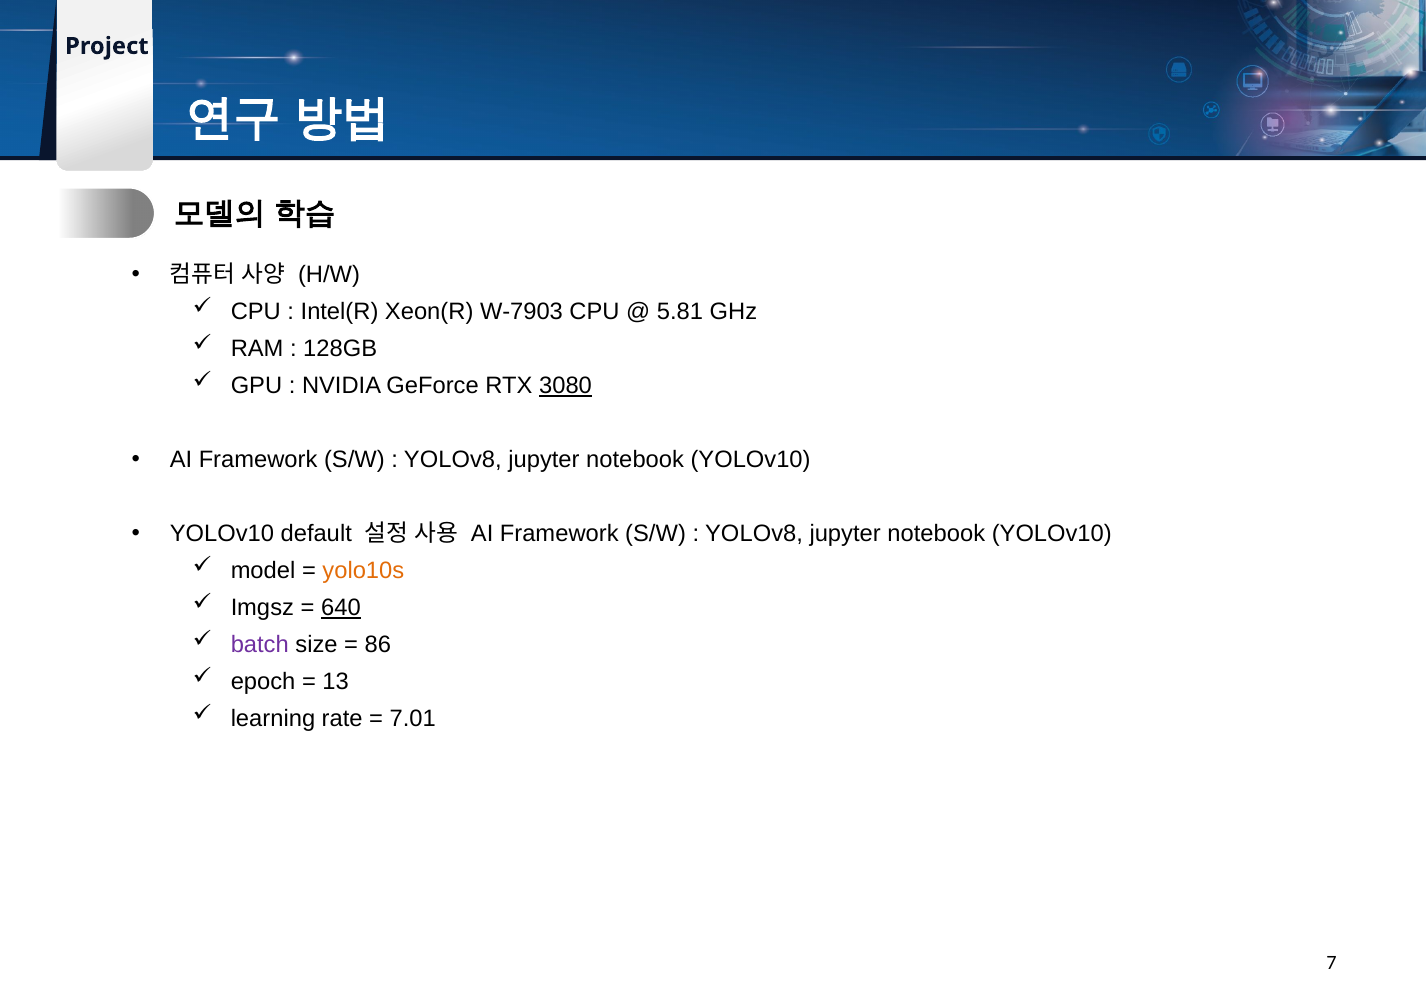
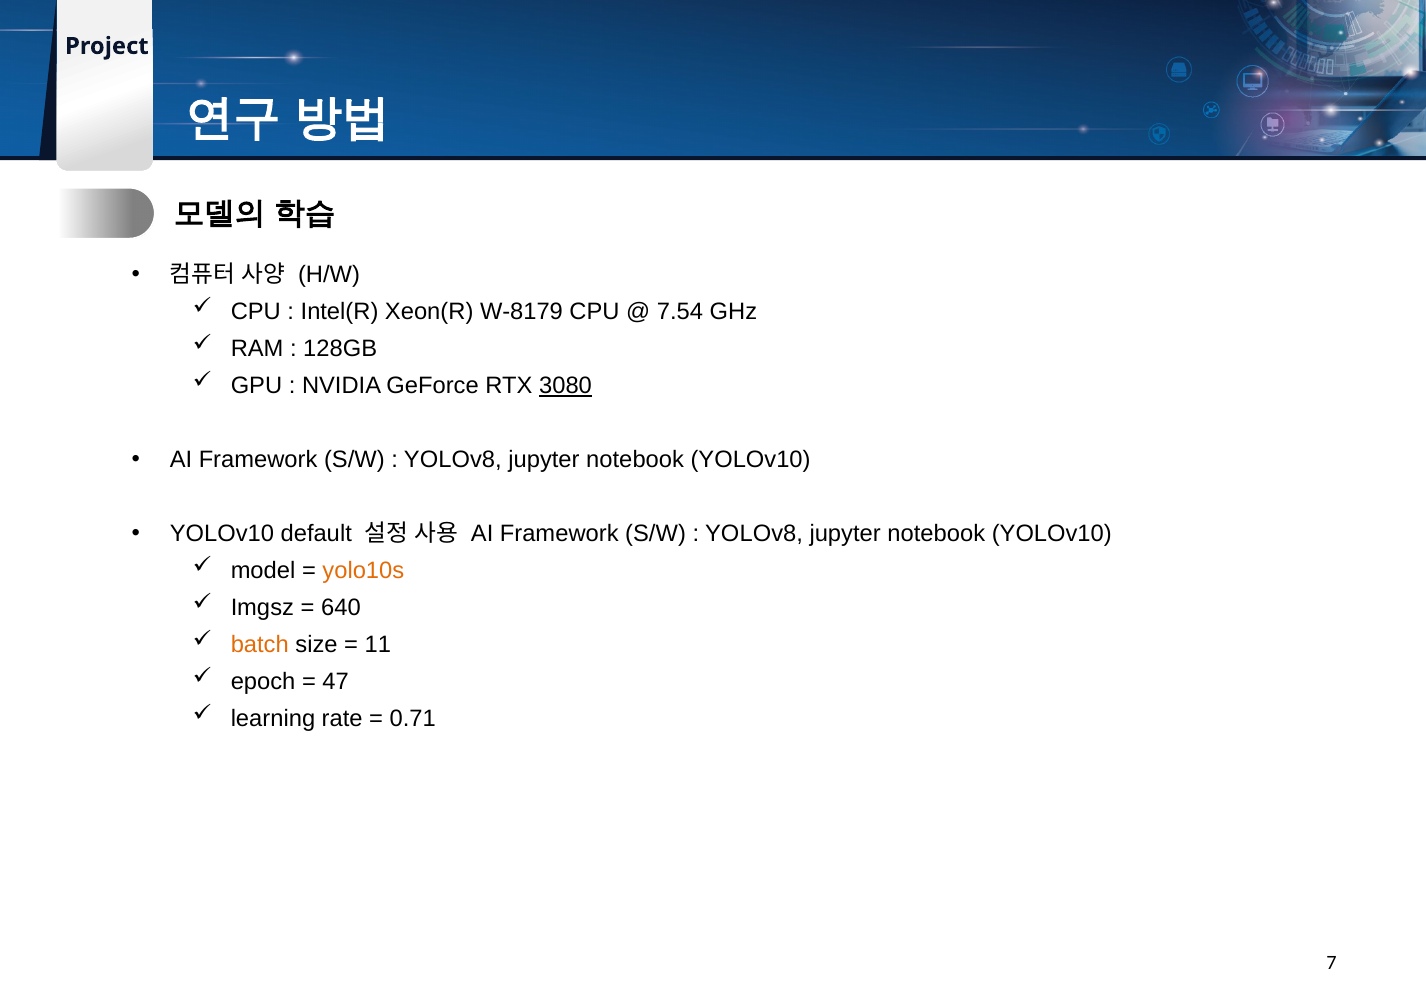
W-7903: W-7903 -> W-8179 (521, 312)
5.81: 5.81 -> 7.54 (680, 312)
640 underline: present -> none (341, 608)
batch colour: purple -> orange (260, 645)
86: 86 -> 11 (378, 645)
13: 13 -> 47 (336, 682)
7.01: 7.01 -> 0.71 (413, 719)
